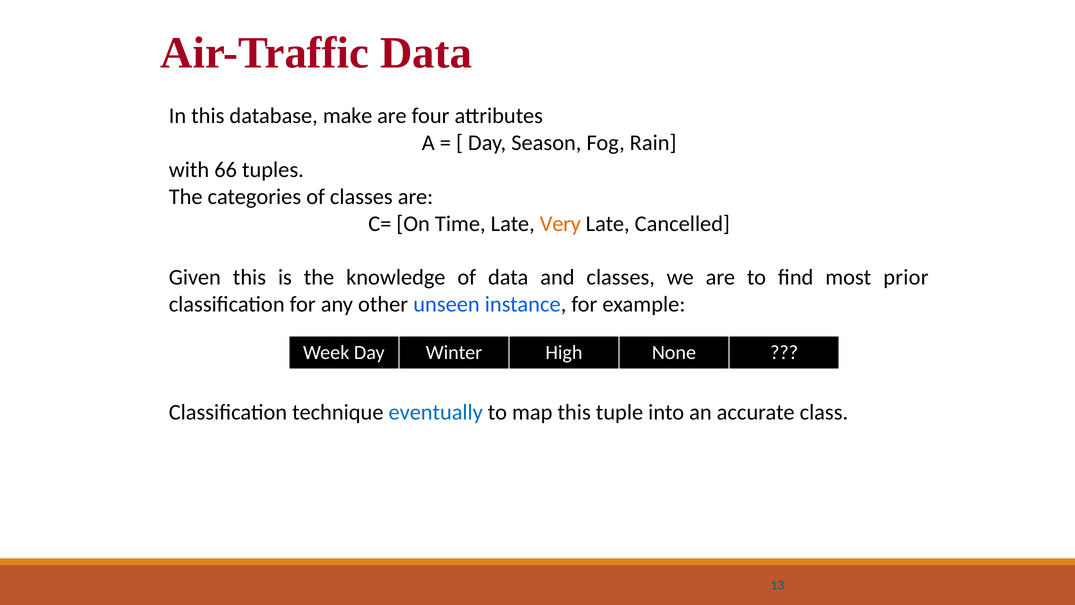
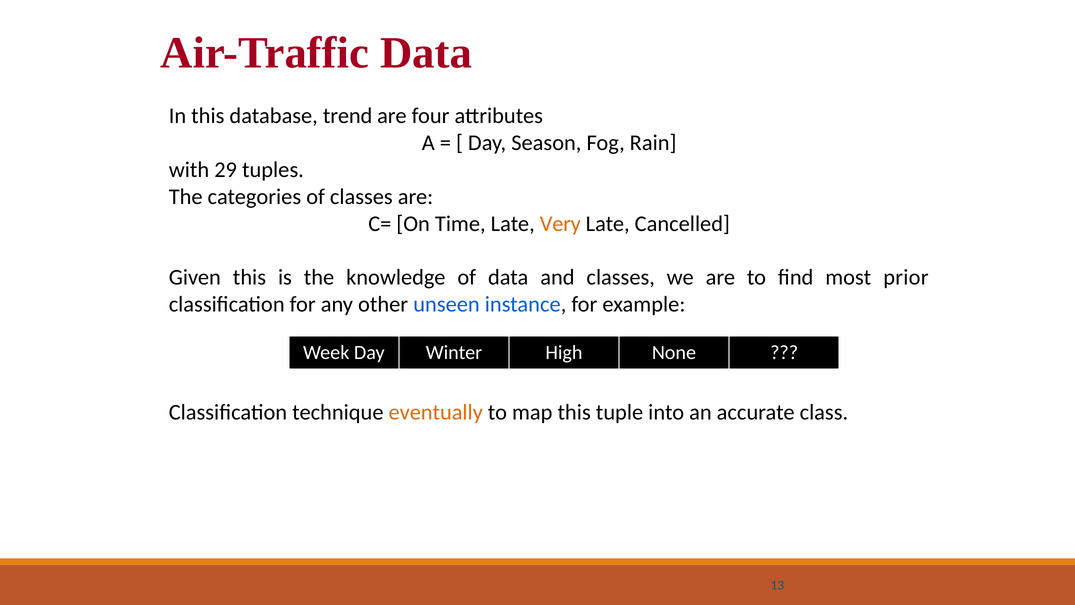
make: make -> trend (348, 116)
66: 66 -> 29 (226, 170)
eventually colour: blue -> orange (436, 412)
